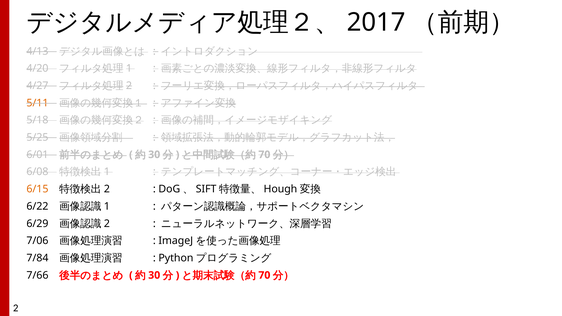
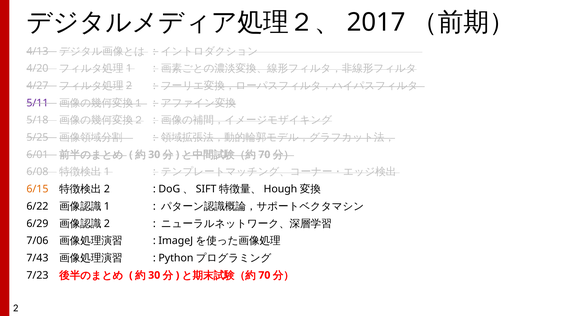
5/11 colour: orange -> purple (37, 103)
7/84: 7/84 -> 7/43 (37, 258)
7/66: 7/66 -> 7/23 (37, 275)
